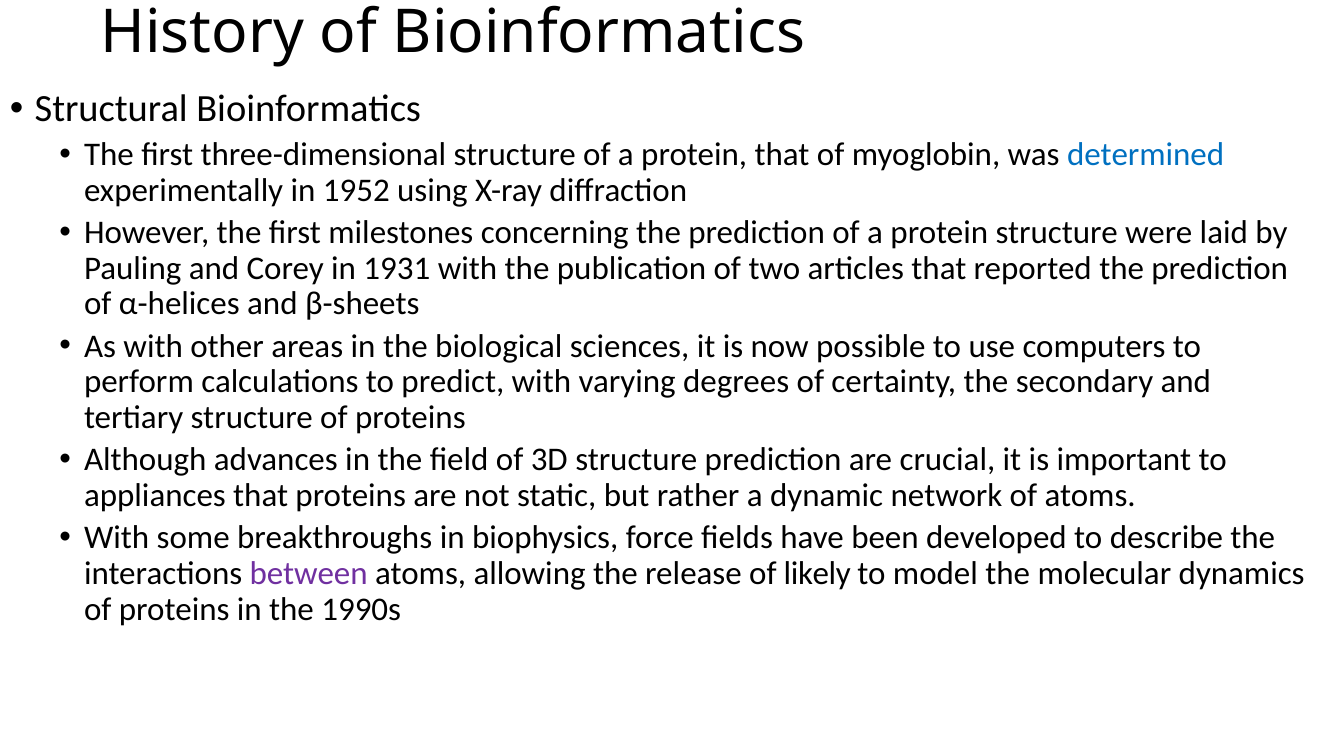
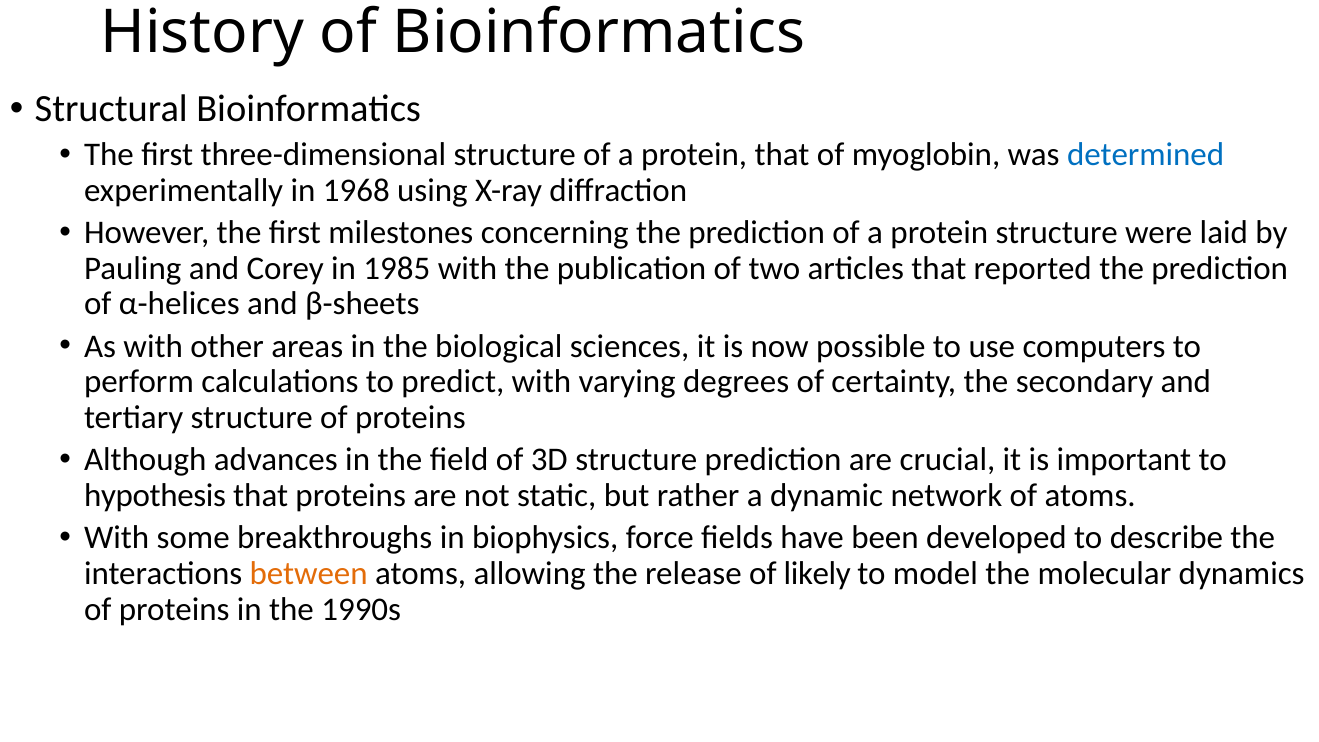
1952: 1952 -> 1968 (356, 190)
1931: 1931 -> 1985 (397, 268)
appliances: appliances -> hypothesis (155, 496)
between colour: purple -> orange (309, 574)
